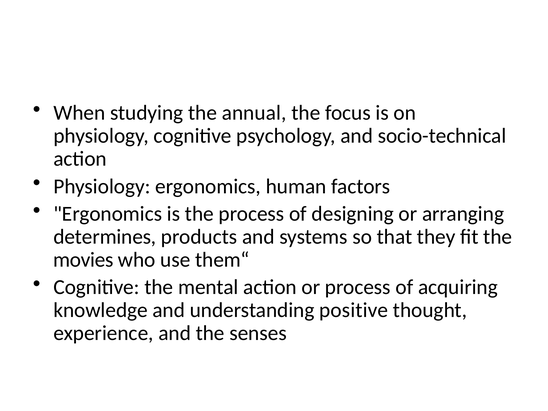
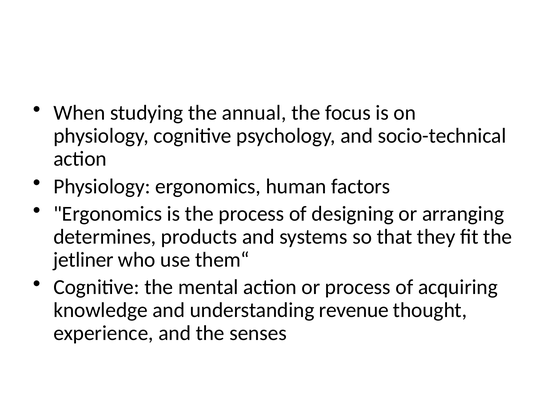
movies: movies -> jetliner (83, 260)
positive: positive -> revenue (354, 310)
